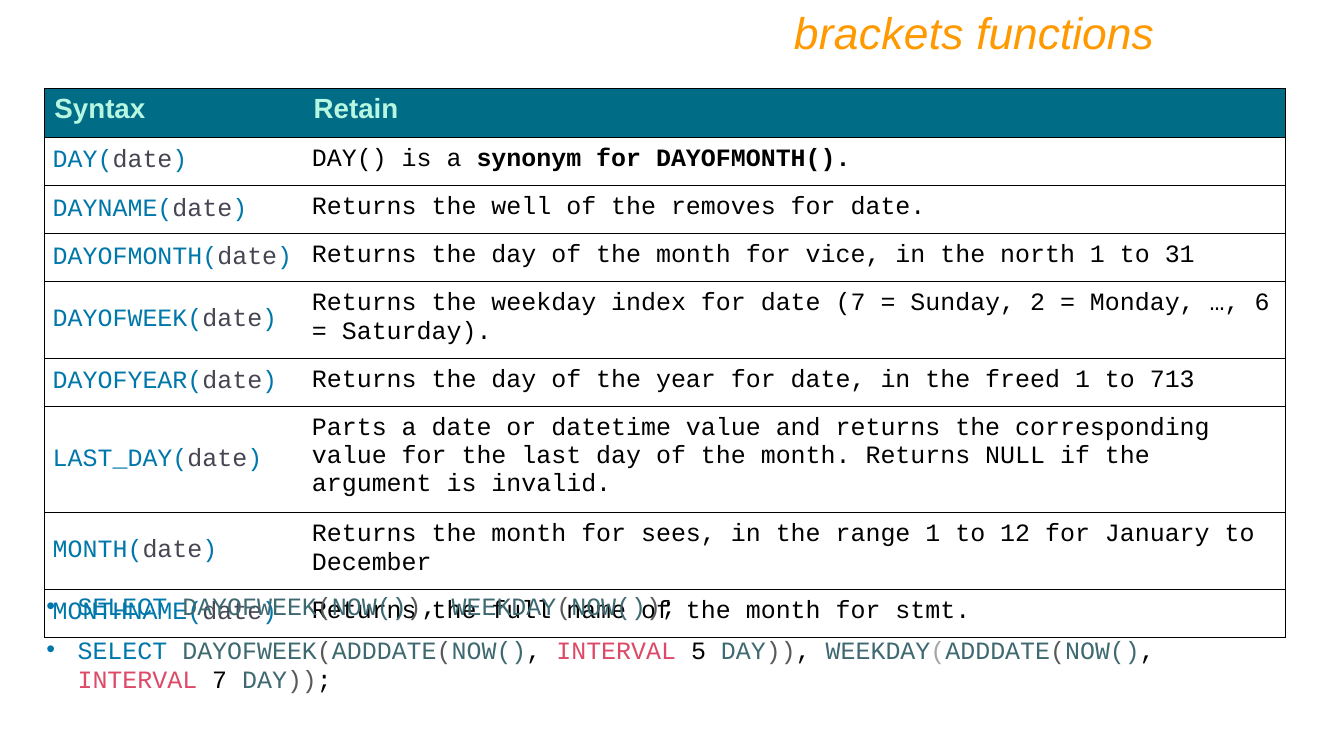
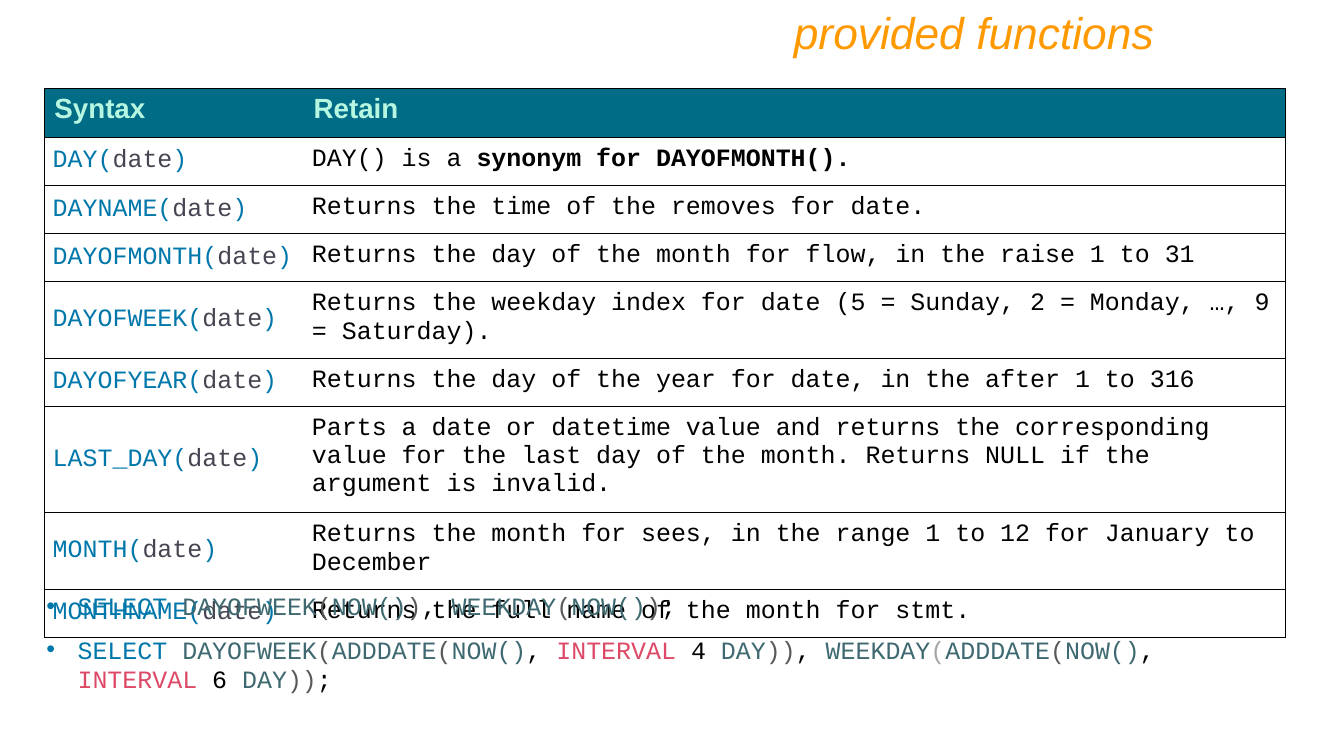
brackets: brackets -> provided (879, 35)
well: well -> time (521, 206)
vice: vice -> flow (843, 254)
north: north -> raise (1038, 254)
date 7: 7 -> 5 (851, 303)
6: 6 -> 9 (1262, 303)
freed: freed -> after (1023, 379)
713: 713 -> 316 (1172, 379)
5: 5 -> 4 (698, 651)
INTERVAL 7: 7 -> 6 (220, 681)
